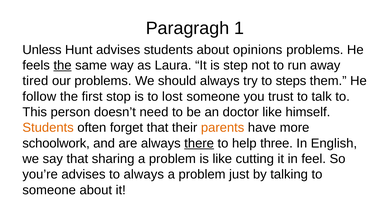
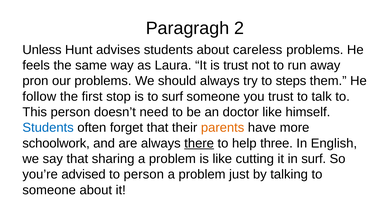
1: 1 -> 2 (239, 28)
opinions: opinions -> careless (258, 50)
the underline: present -> none (63, 65)
is step: step -> trust (236, 65)
tired: tired -> pron (35, 81)
to lost: lost -> surf (172, 97)
Students colour: orange -> blue (48, 128)
in feel: feel -> surf (314, 159)
you’re advises: advises -> advised (84, 175)
to always: always -> person (144, 175)
